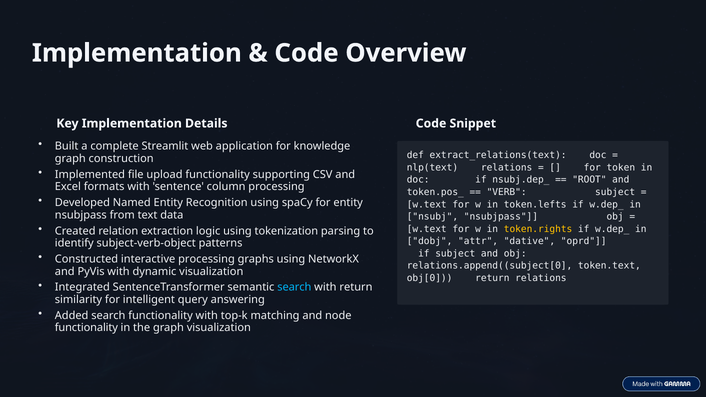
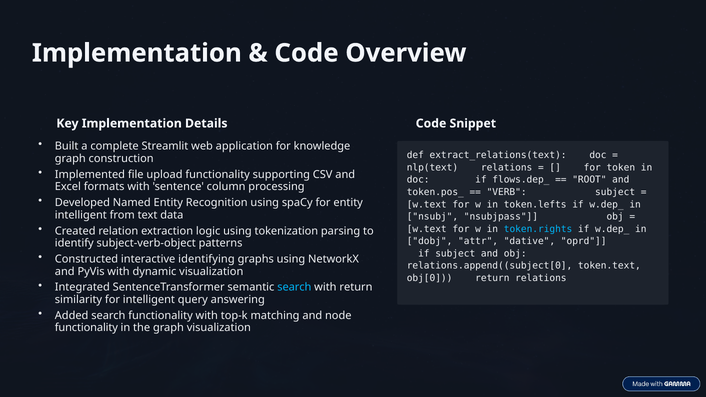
nsubj.dep_: nsubj.dep_ -> flows.dep_ (521, 180)
nsubjpass: nsubjpass -> intelligent (81, 215)
token.rights colour: yellow -> light blue (538, 229)
interactive processing: processing -> identifying (206, 259)
